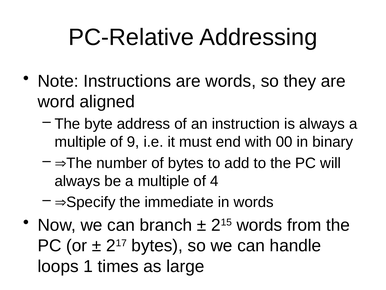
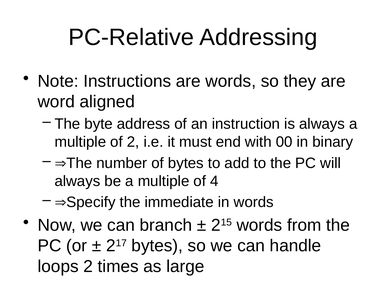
of 9: 9 -> 2 (133, 142)
loops 1: 1 -> 2 (88, 266)
